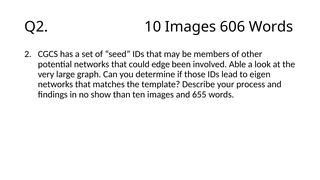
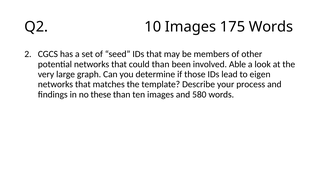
606: 606 -> 175 (233, 27)
could edge: edge -> than (161, 64)
show: show -> these (101, 94)
655: 655 -> 580 (199, 94)
